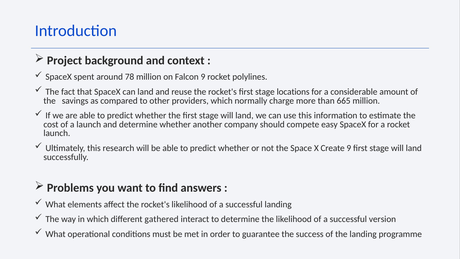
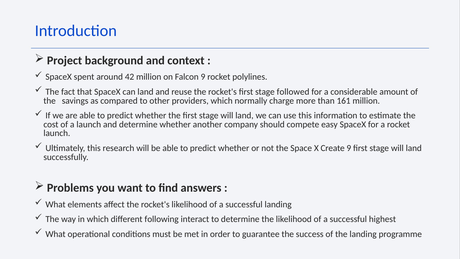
78: 78 -> 42 (130, 77)
locations: locations -> followed (293, 92)
665: 665 -> 161 (344, 101)
gathered: gathered -> following (162, 219)
version: version -> highest (382, 219)
